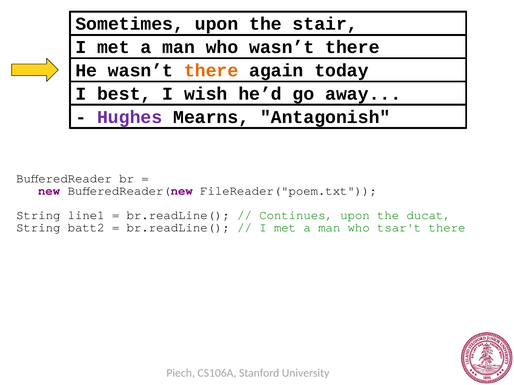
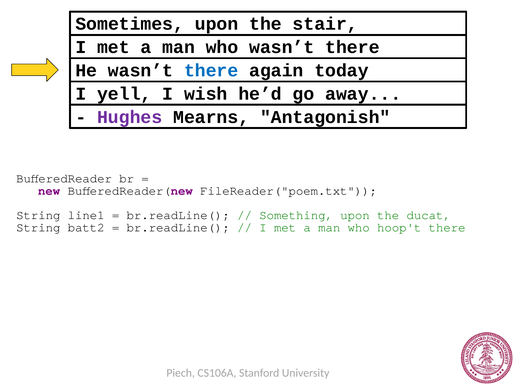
there colour: orange -> blue (211, 71)
best: best -> yell (124, 94)
Continues: Continues -> Something (296, 215)
tsar't: tsar't -> hoop't (399, 228)
